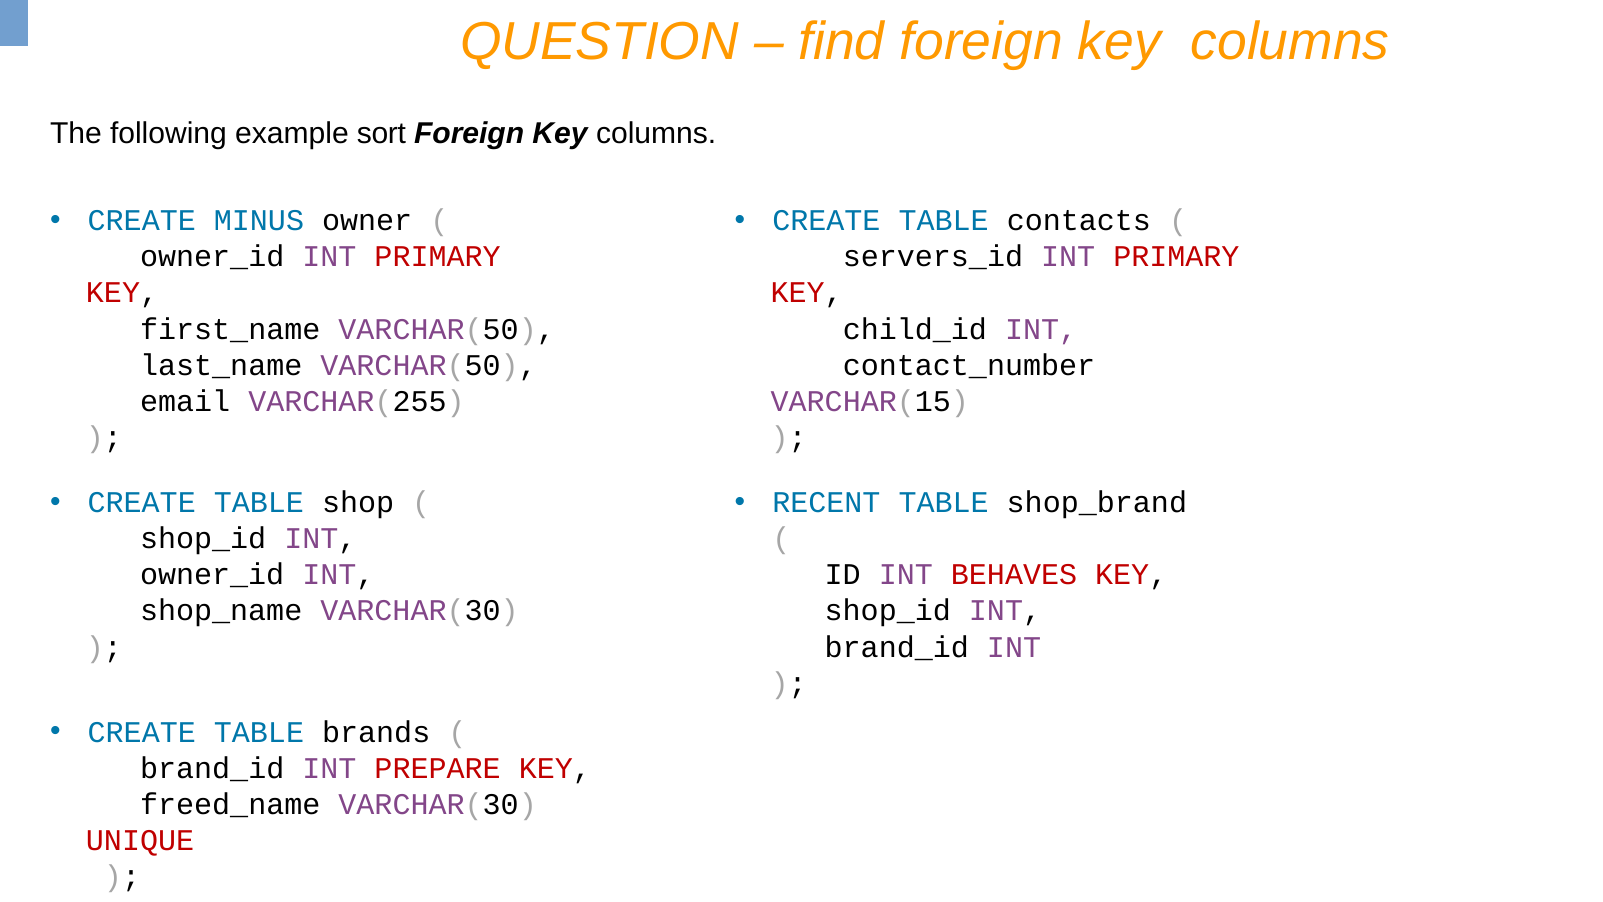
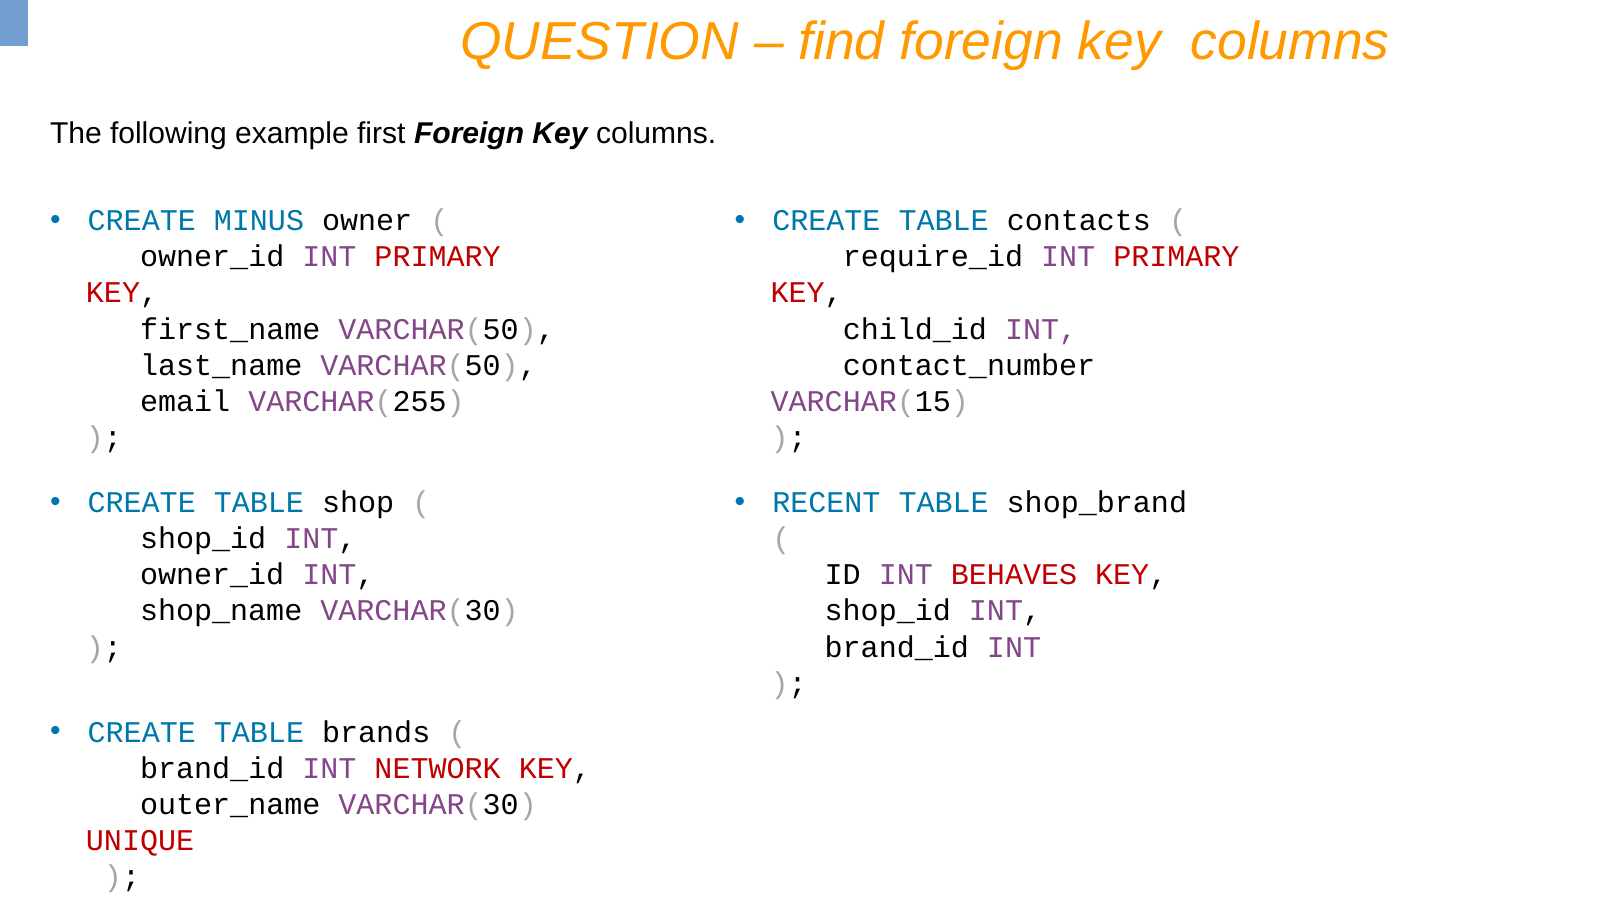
sort: sort -> first (381, 134)
servers_id: servers_id -> require_id (933, 257)
PREPARE: PREPARE -> NETWORK (438, 768)
freed_name: freed_name -> outer_name (230, 804)
